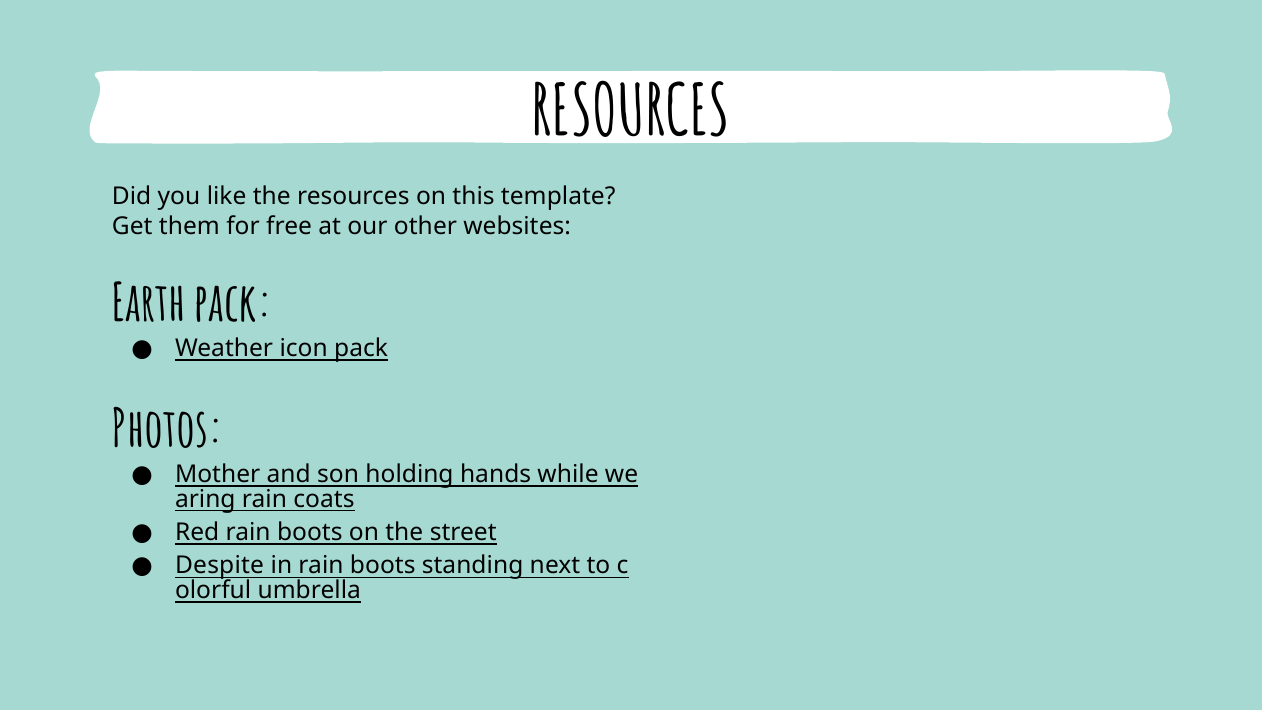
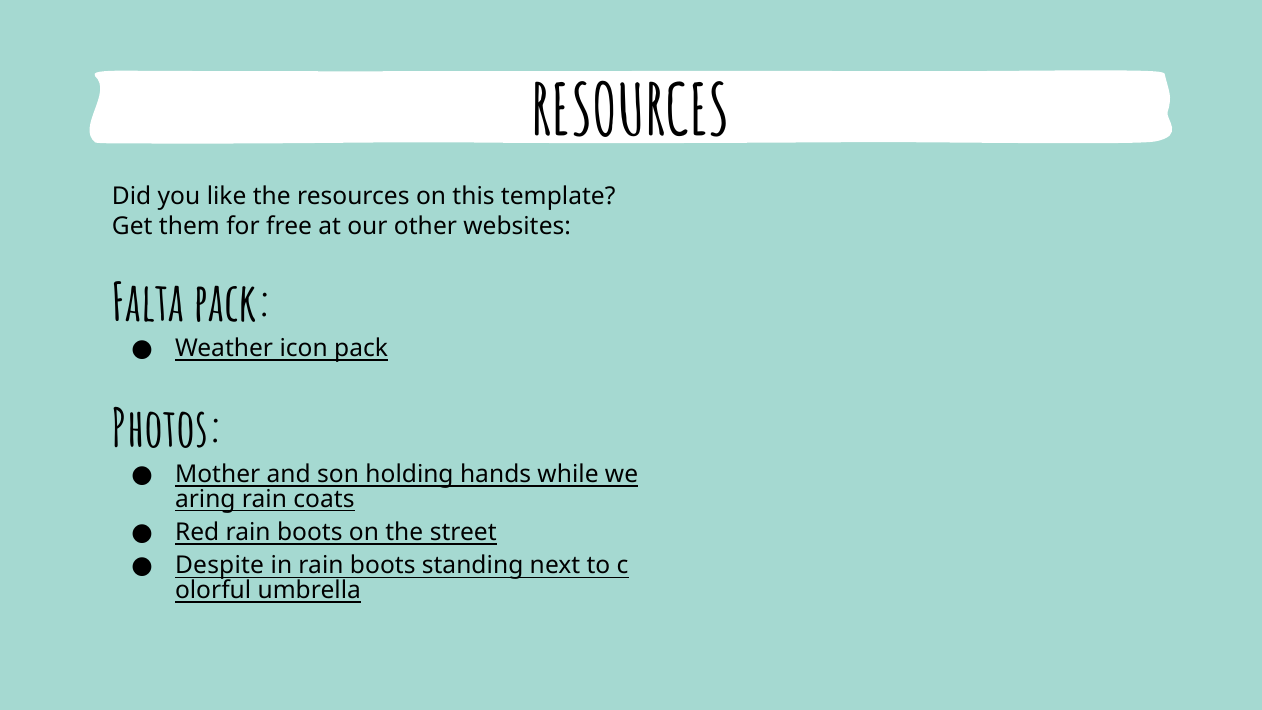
Earth: Earth -> Falta (148, 304)
